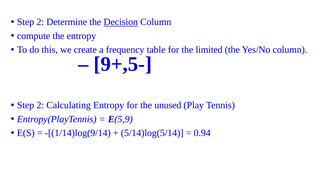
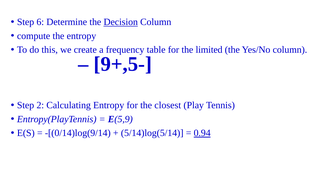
2: 2 -> 6 (40, 22)
unused: unused -> closest (168, 105)
-[(1/14)log(9/14: -[(1/14)log(9/14 -> -[(0/14)log(9/14 (78, 133)
0.94 underline: none -> present (202, 133)
